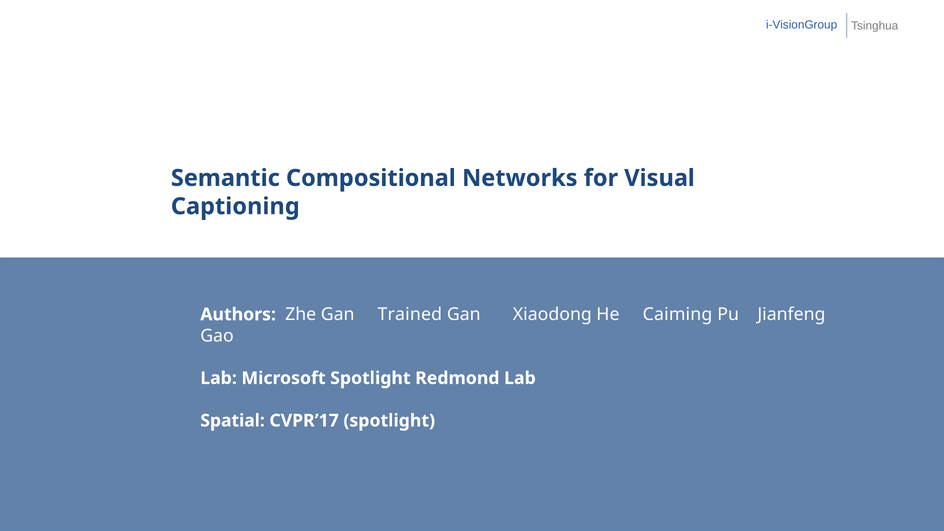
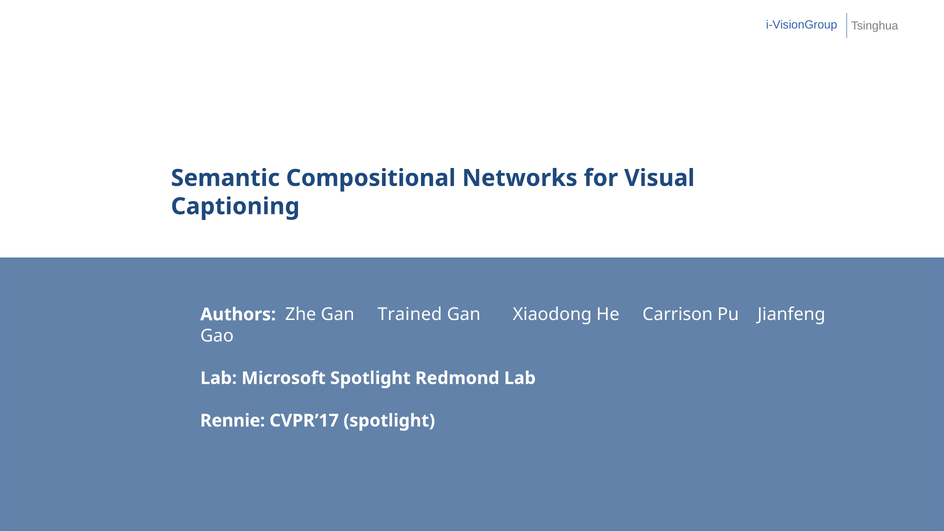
Caiming: Caiming -> Carrison (678, 314)
Spatial: Spatial -> Rennie (233, 421)
